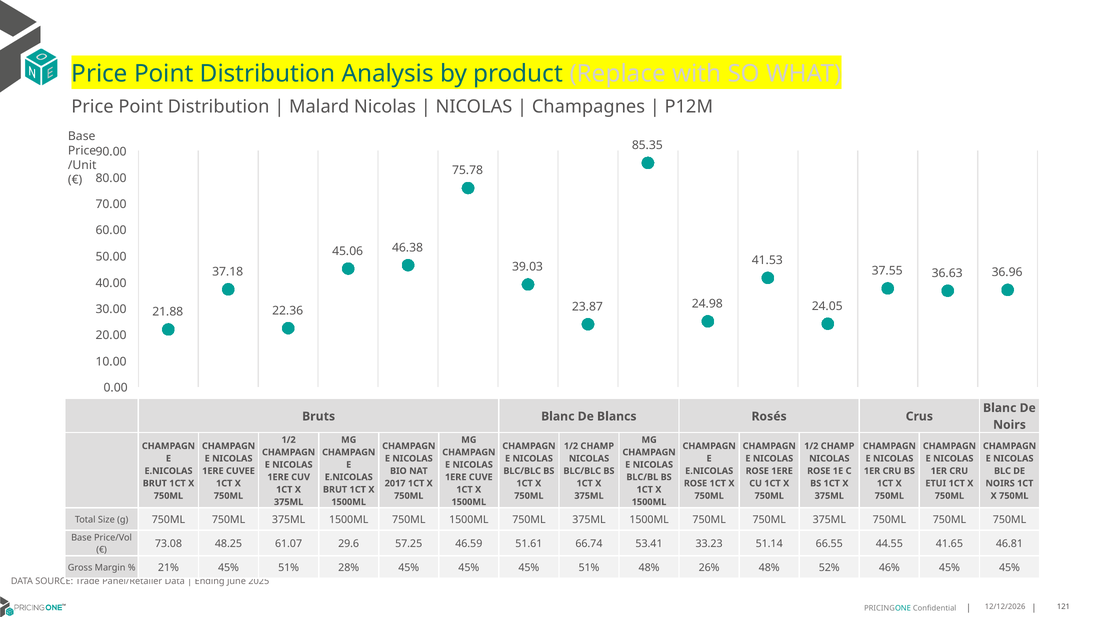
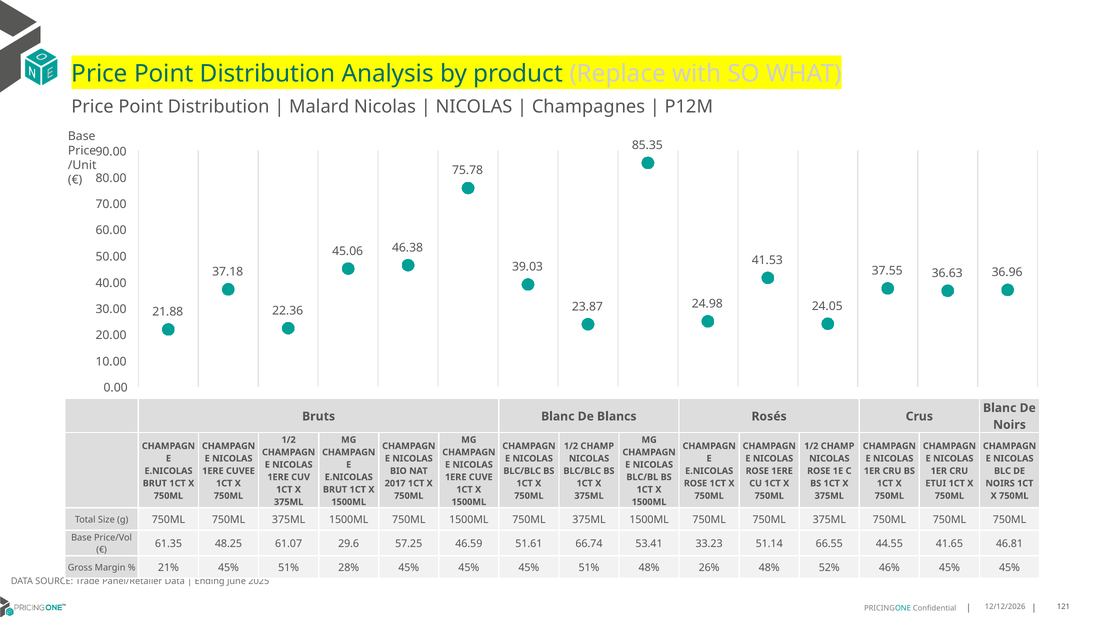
73.08: 73.08 -> 61.35 (168, 544)
